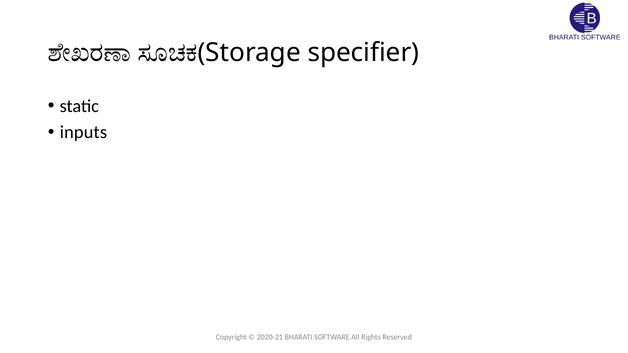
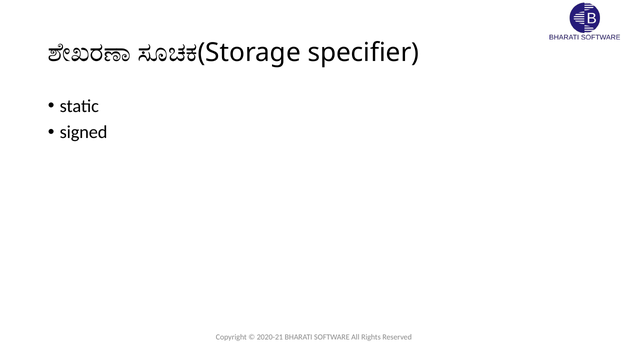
inputs: inputs -> signed (84, 133)
